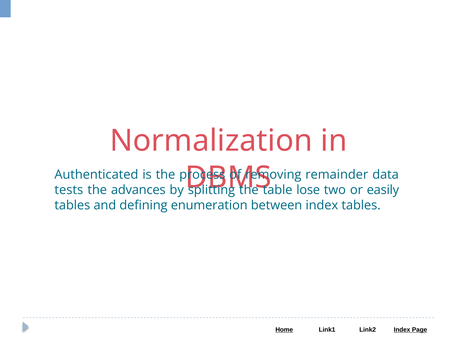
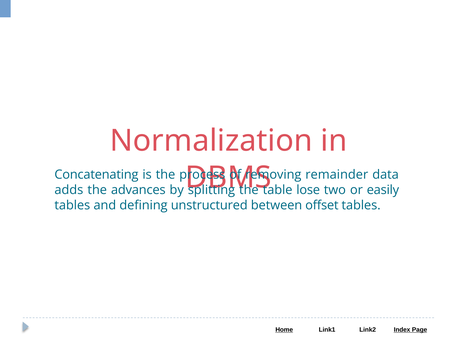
Authenticated: Authenticated -> Concatenating (96, 175)
tests: tests -> adds (69, 190)
enumeration: enumeration -> unstructured (209, 205)
between index: index -> offset (322, 205)
